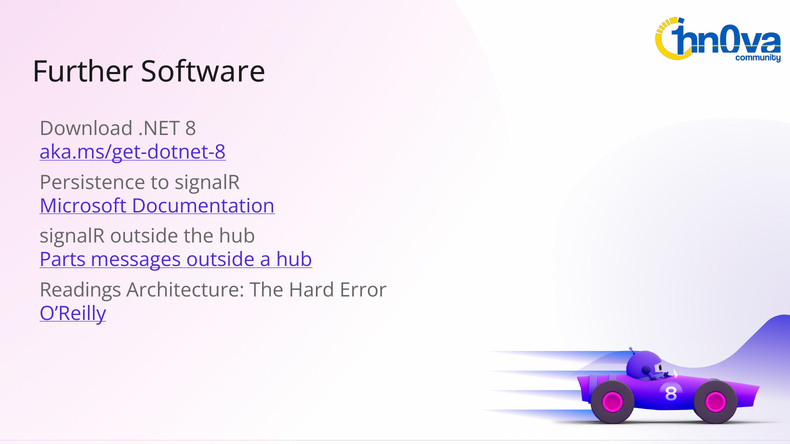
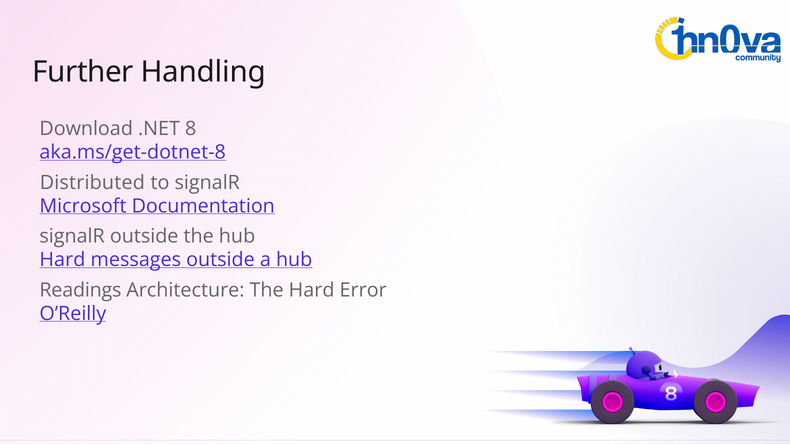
Software: Software -> Handling (203, 72)
Persistence: Persistence -> Distributed (92, 183)
Parts: Parts -> Hard (62, 260)
